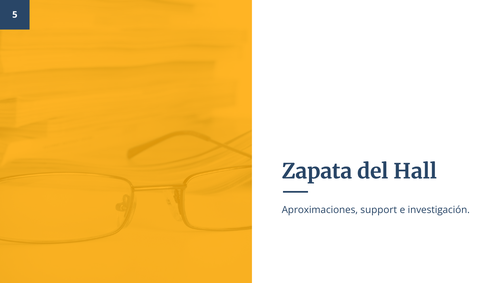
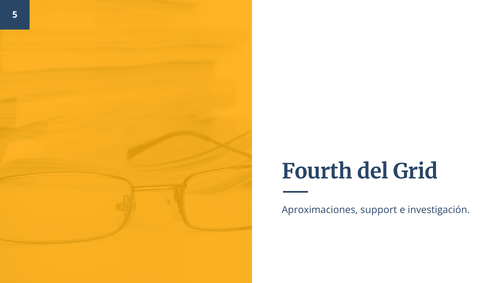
Zapata: Zapata -> Fourth (317, 172)
Hall: Hall -> Grid (415, 172)
